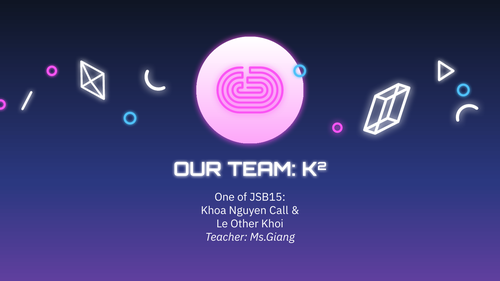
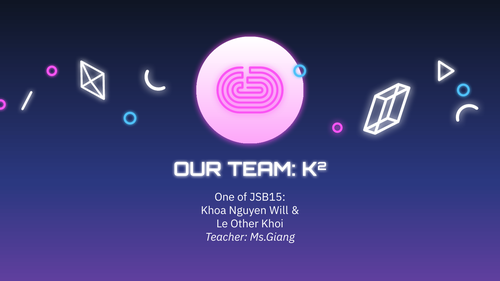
Call: Call -> Will (279, 211)
